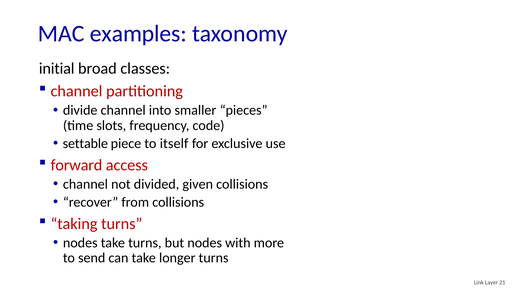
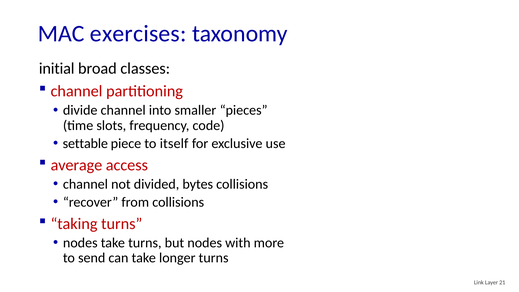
examples: examples -> exercises (138, 34)
forward: forward -> average (76, 165)
given: given -> bytes (198, 184)
